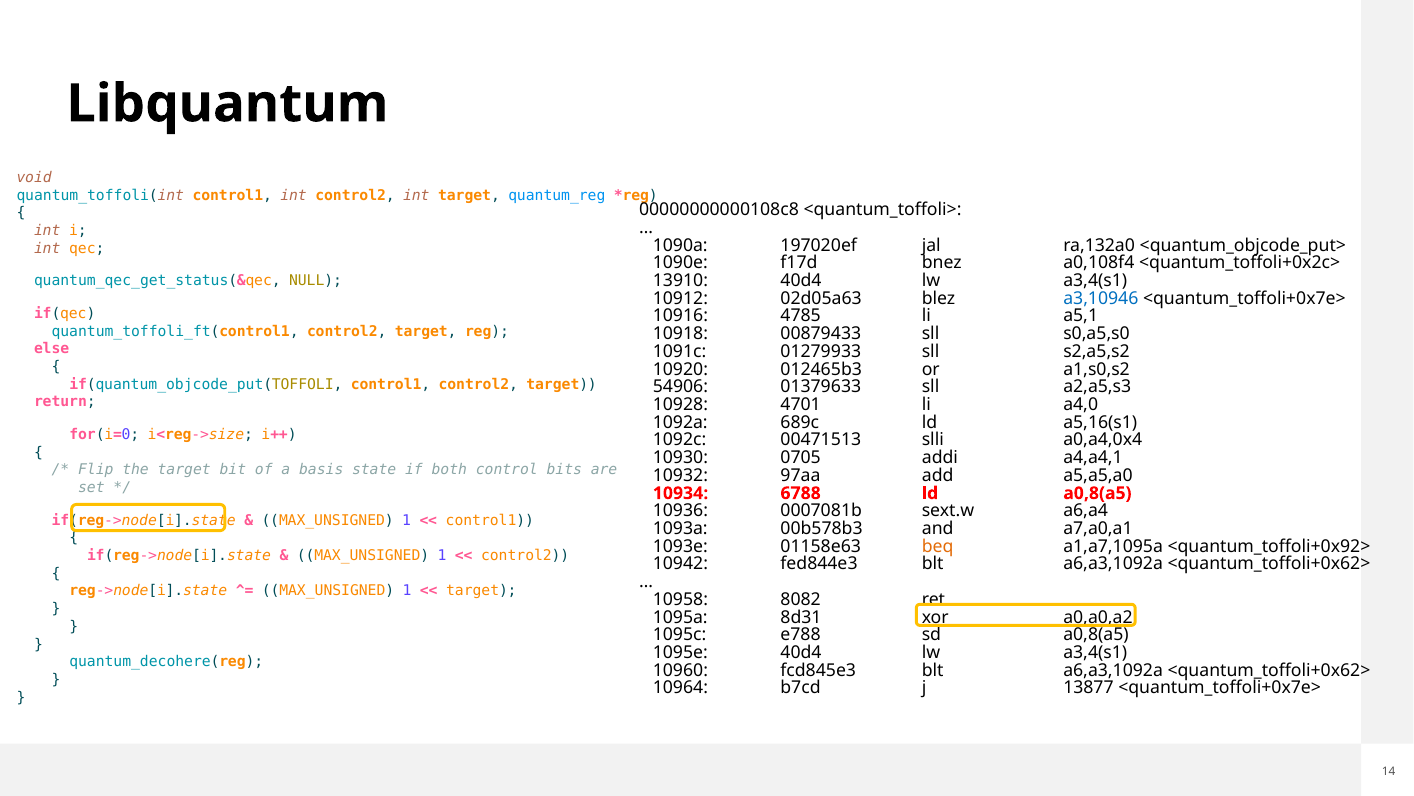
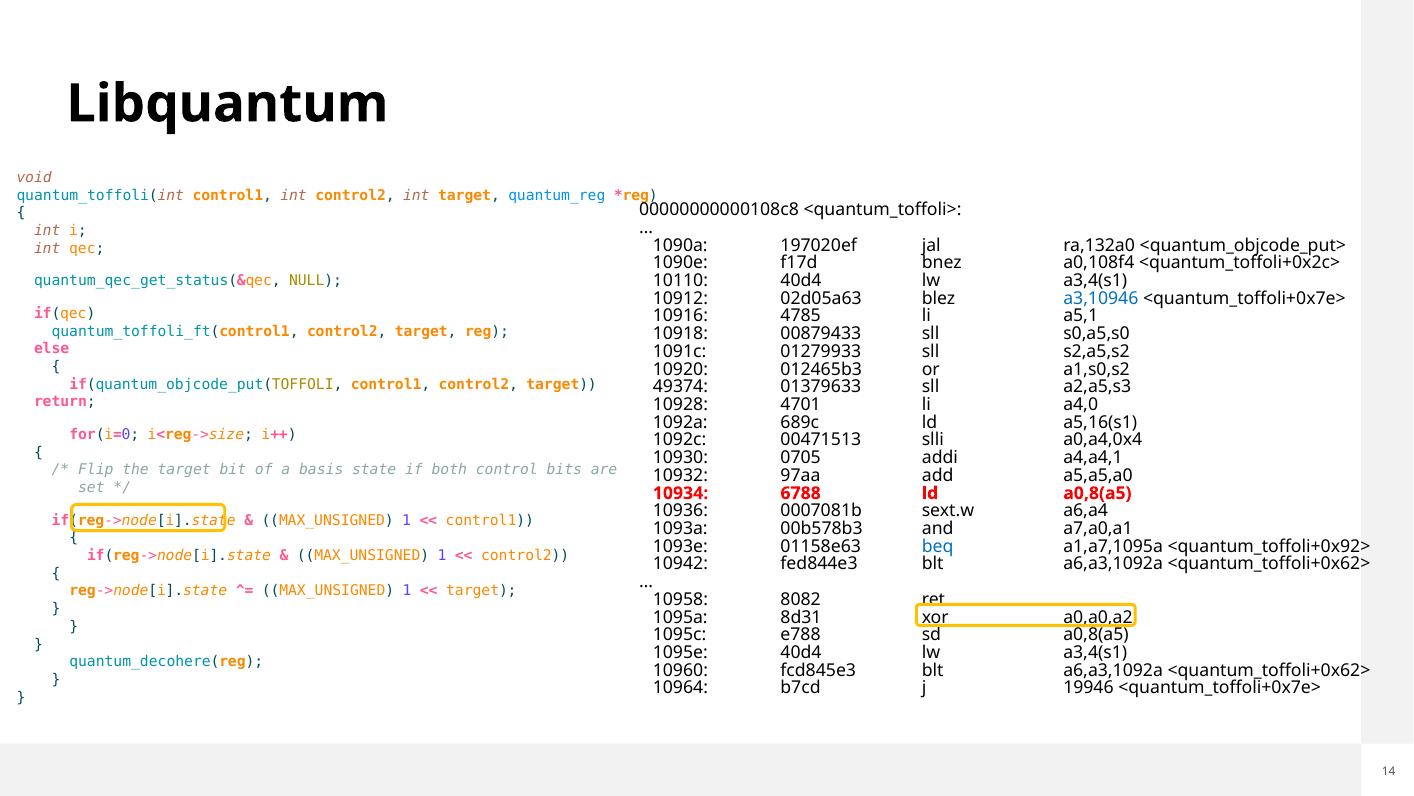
13910: 13910 -> 10110 (680, 280)
54906: 54906 -> 49374 (680, 387)
beq colour: orange -> blue (938, 546)
13877: 13877 -> 19946 (1088, 688)
